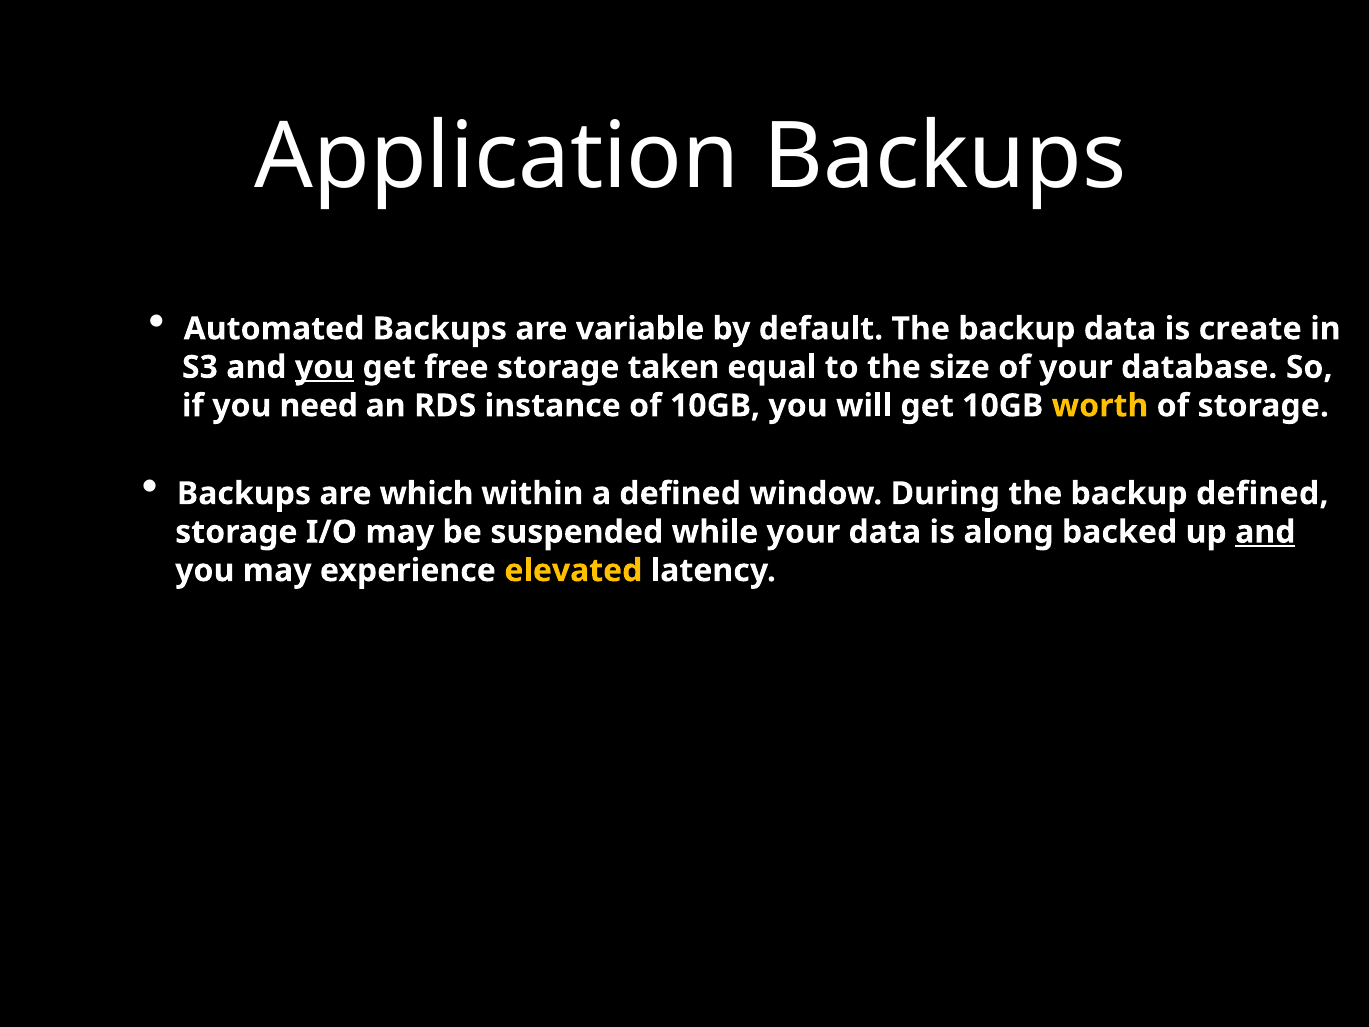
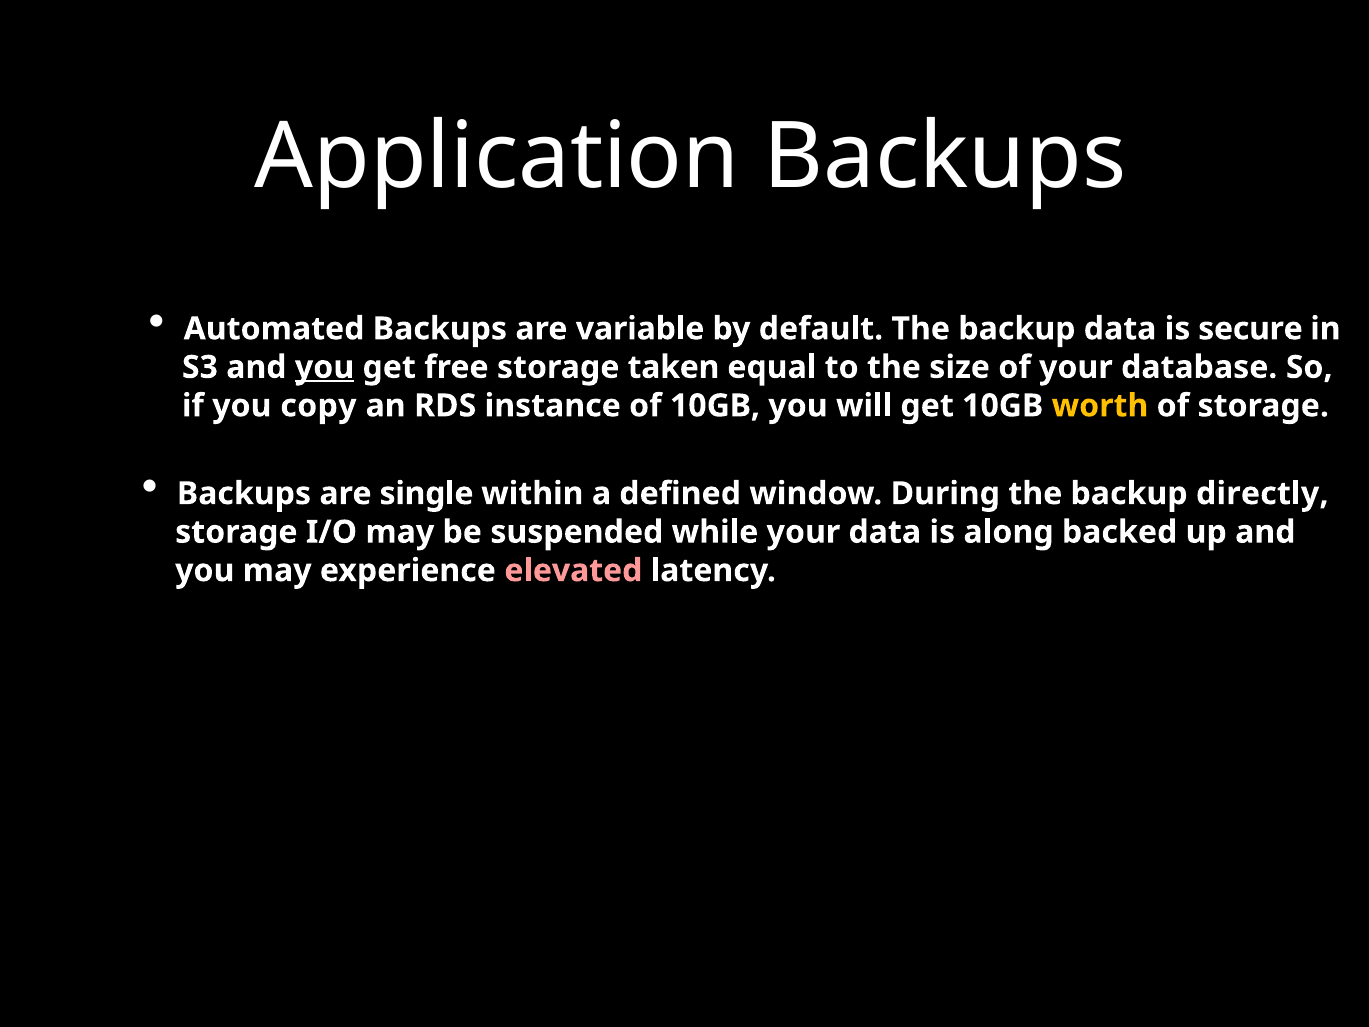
create: create -> secure (1250, 329)
need: need -> copy (318, 406)
which: which -> single (427, 493)
backup defined: defined -> directly (1262, 493)
and underline: present -> none (1265, 532)
elevated colour: yellow -> pink (573, 570)
